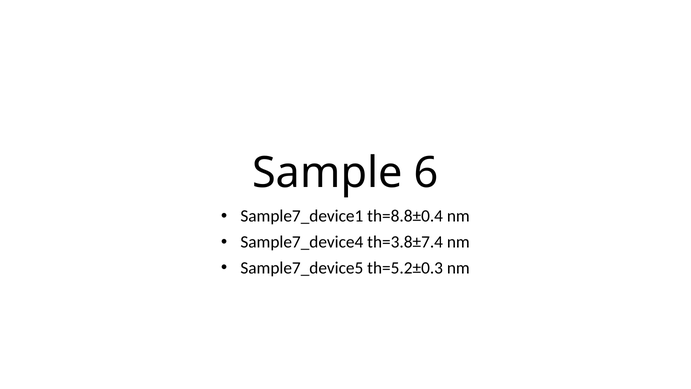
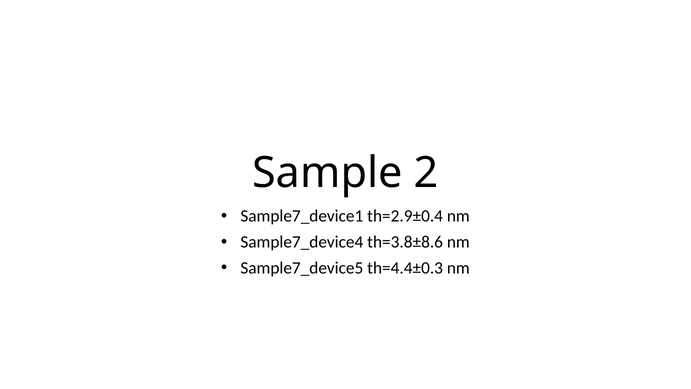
6: 6 -> 2 (426, 173)
th=8.8±0.4: th=8.8±0.4 -> th=2.9±0.4 (405, 216)
th=3.8±7.4: th=3.8±7.4 -> th=3.8±8.6 (405, 242)
th=5.2±0.3: th=5.2±0.3 -> th=4.4±0.3 (405, 268)
